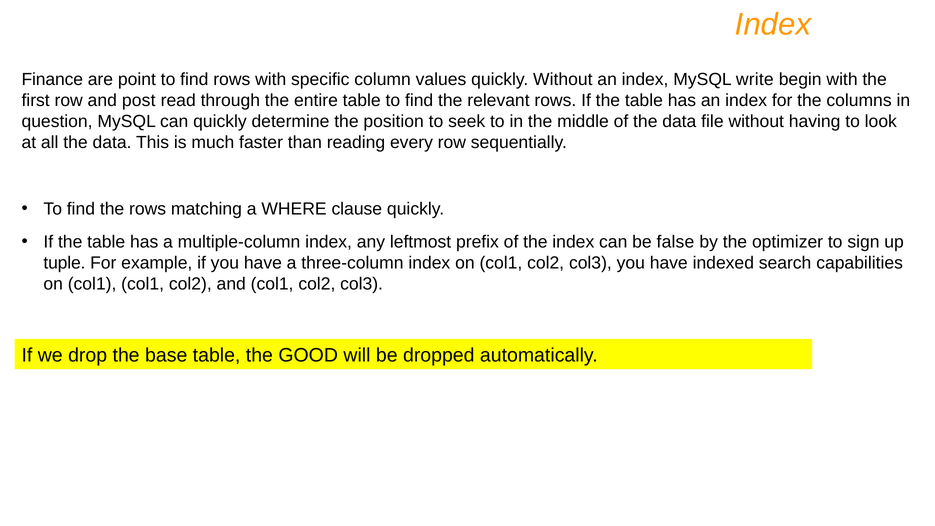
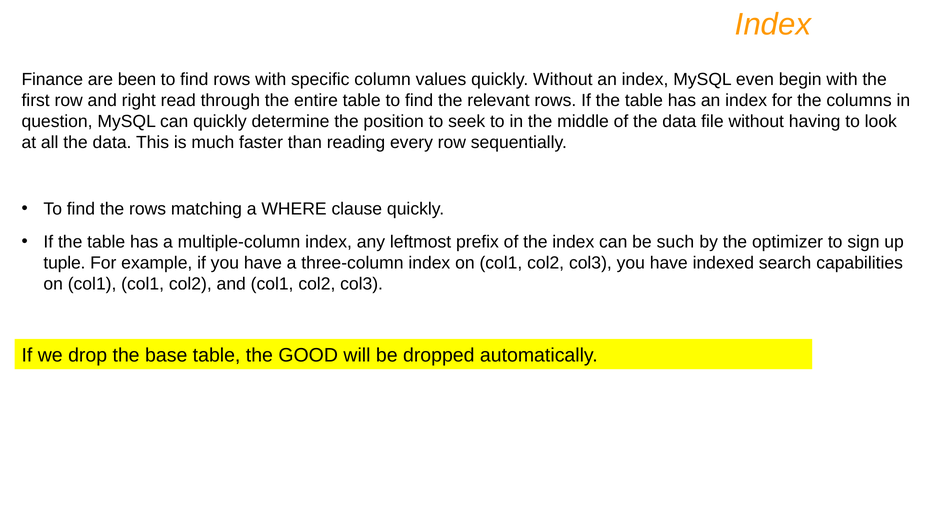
point: point -> been (137, 79)
write: write -> even (755, 79)
post: post -> right (139, 100)
false: false -> such (675, 242)
